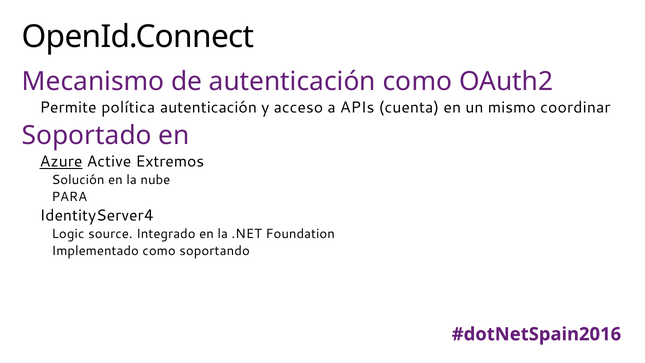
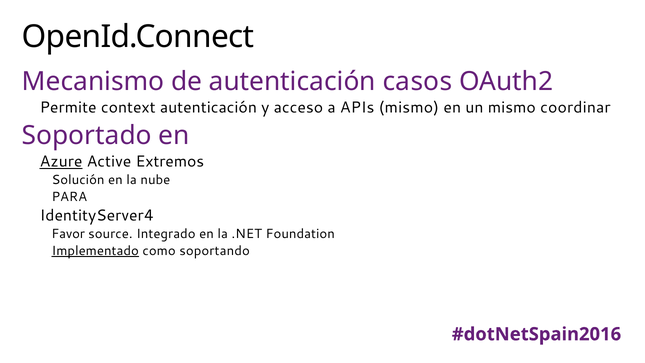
autenticación como: como -> casos (417, 82)
política: política -> context (128, 108)
APIs cuenta: cuenta -> mismo (409, 108)
Logic: Logic -> Favor (68, 234)
Implementado underline: none -> present (95, 251)
